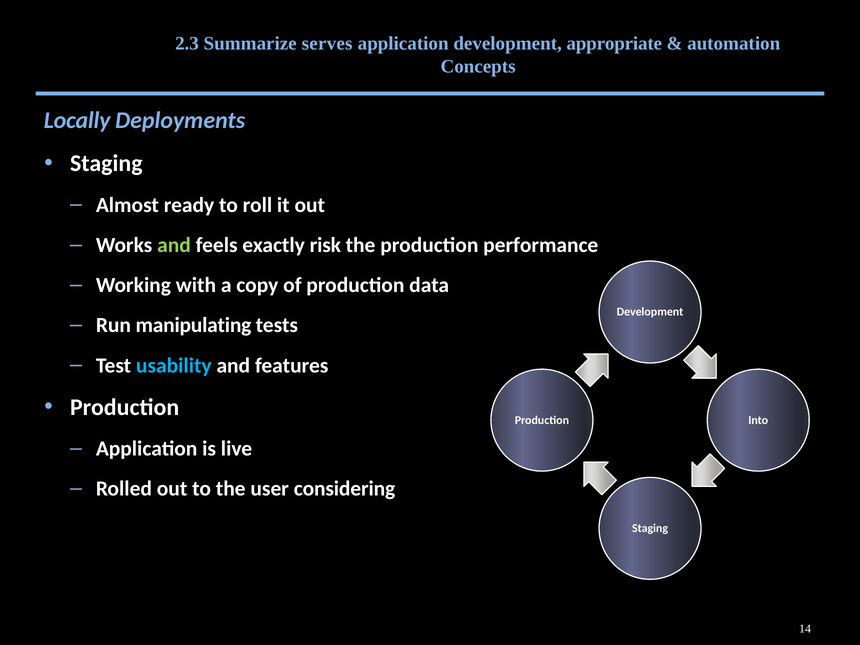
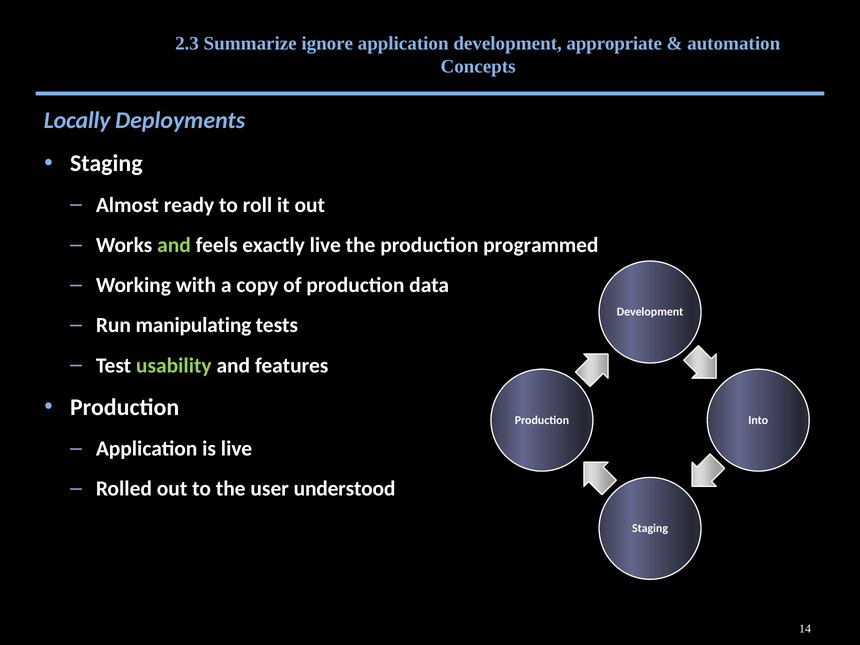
serves: serves -> ignore (327, 44)
exactly risk: risk -> live (325, 245)
performance: performance -> programmed (541, 245)
usability colour: light blue -> light green (174, 365)
considering: considering -> understood (345, 489)
